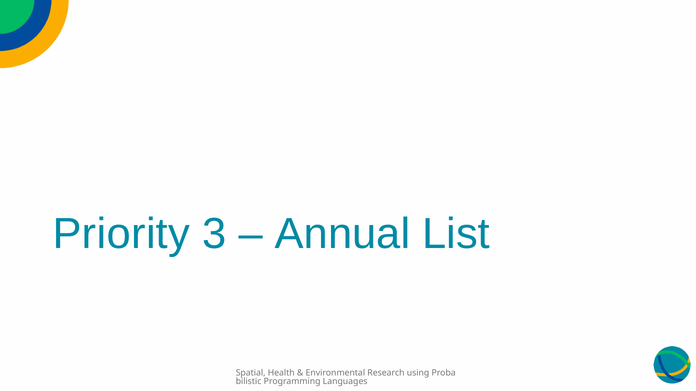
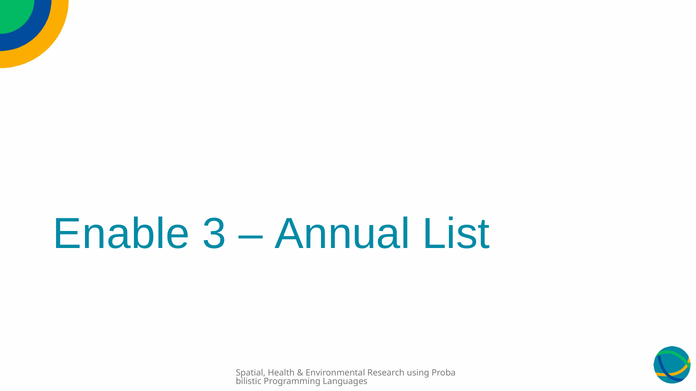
Priority: Priority -> Enable (121, 234)
